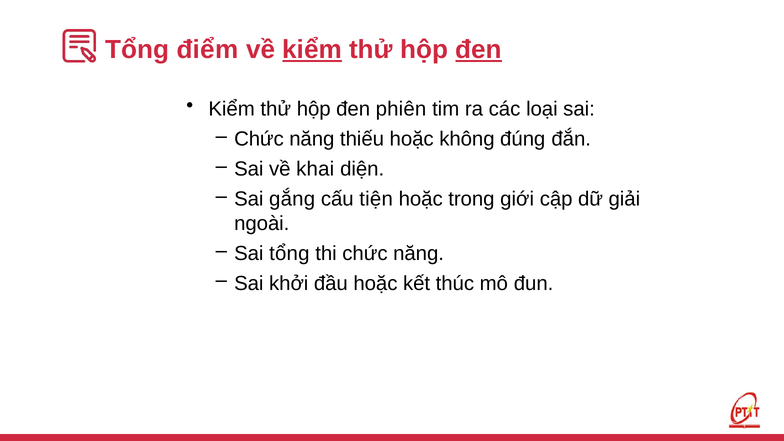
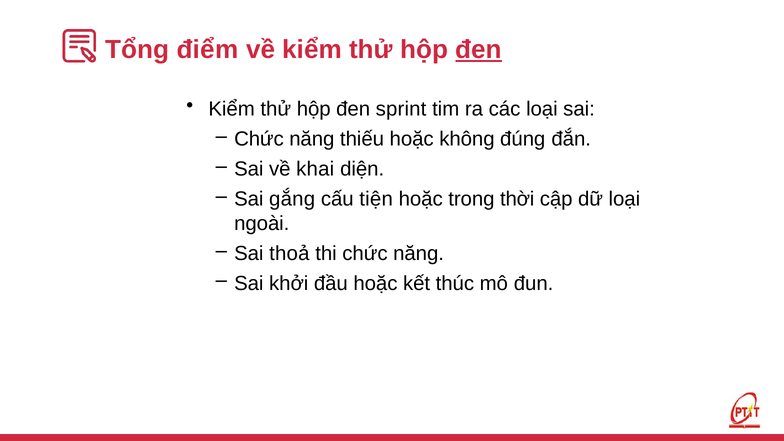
kiểm underline: present -> none (312, 50)
phiên: phiên -> sprint (401, 109)
giới: giới -> thời (517, 199)
dữ giải: giải -> loại (624, 199)
Sai tổng: tổng -> thoả (289, 254)
